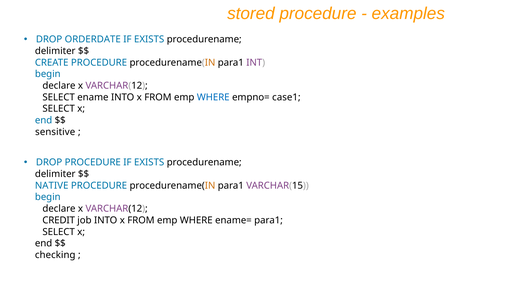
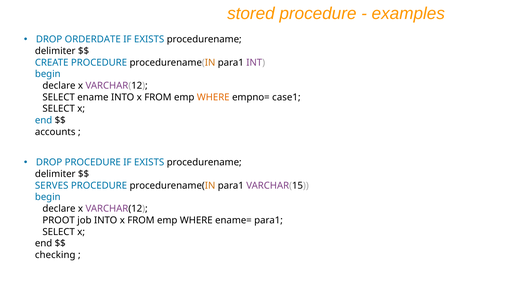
WHERE colour: blue -> orange (213, 97)
sensitive: sensitive -> accounts (55, 132)
NATIVE: NATIVE -> SERVES (52, 185)
CREDIT: CREDIT -> PROOT (59, 220)
